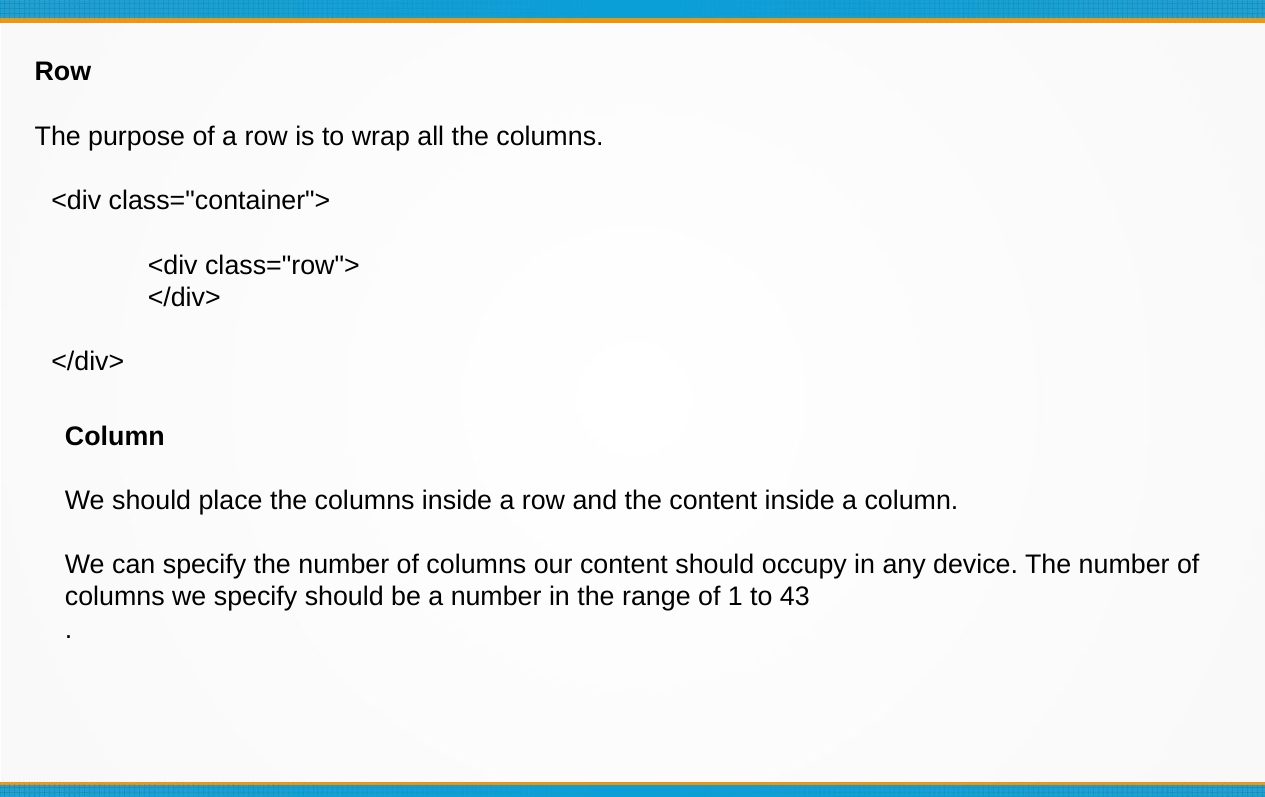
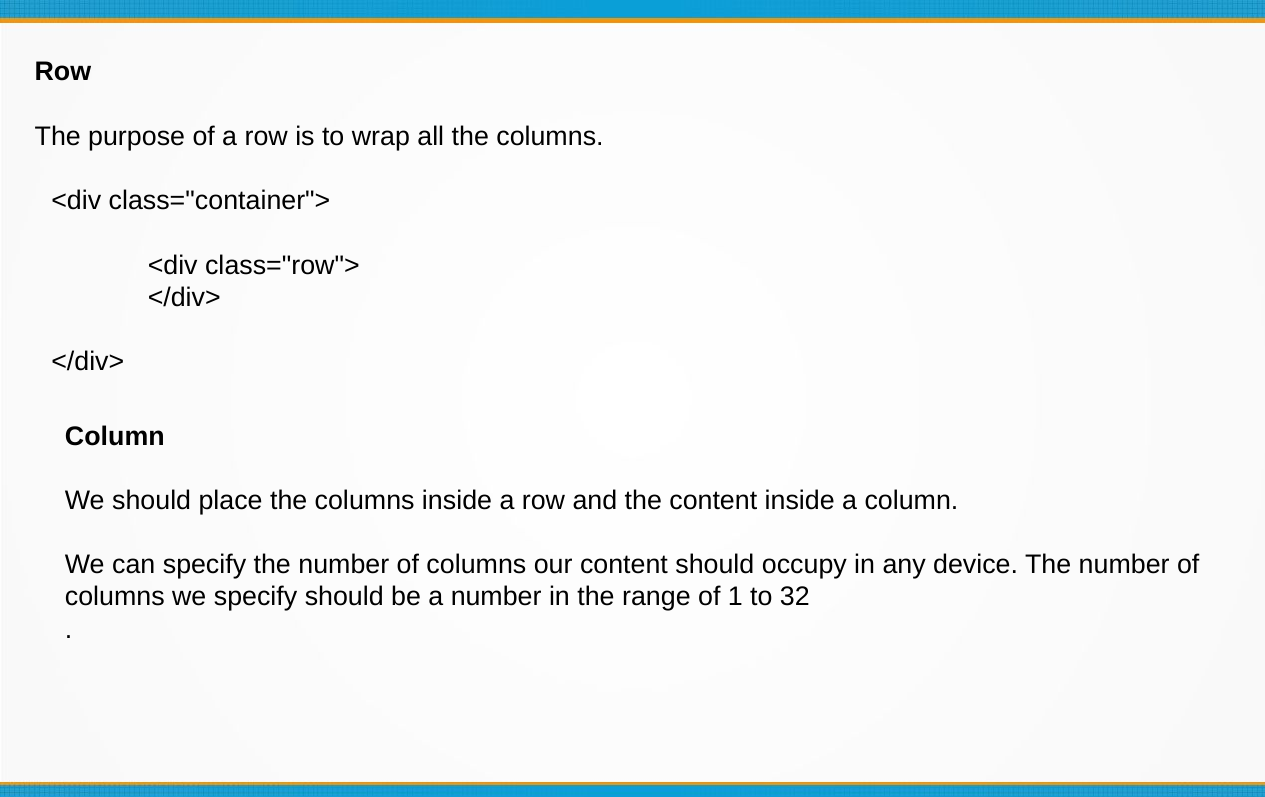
43: 43 -> 32 (795, 597)
